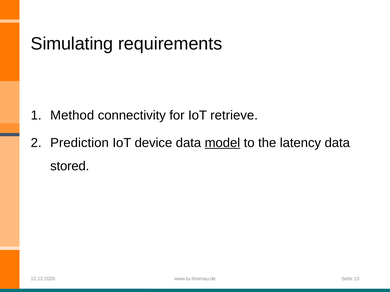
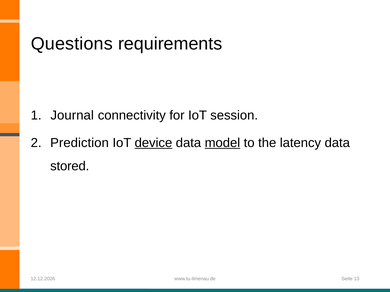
Simulating: Simulating -> Questions (72, 44)
Method: Method -> Journal (72, 116)
retrieve: retrieve -> session (234, 116)
device underline: none -> present (153, 143)
